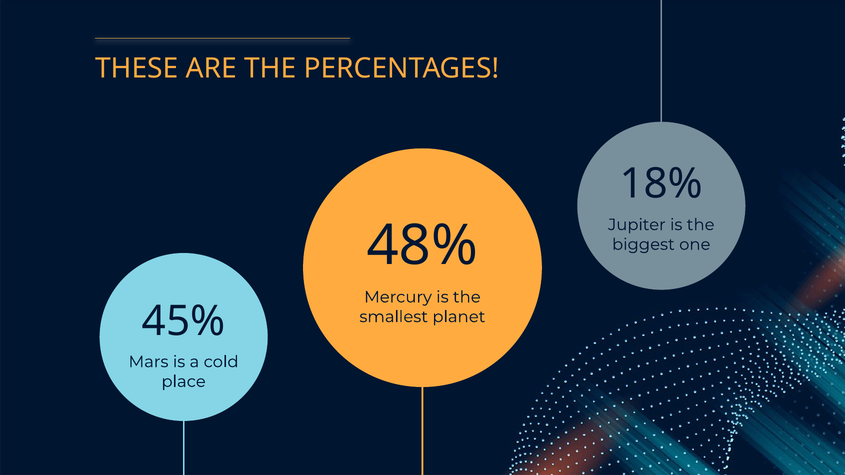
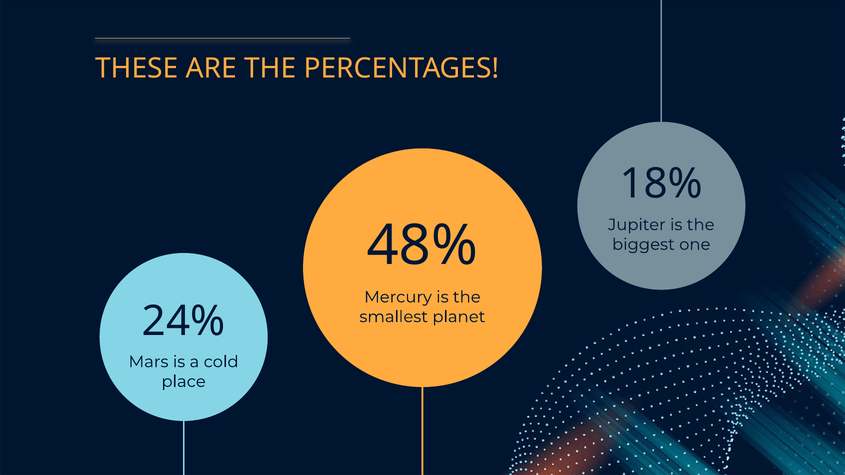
45%: 45% -> 24% (184, 322)
